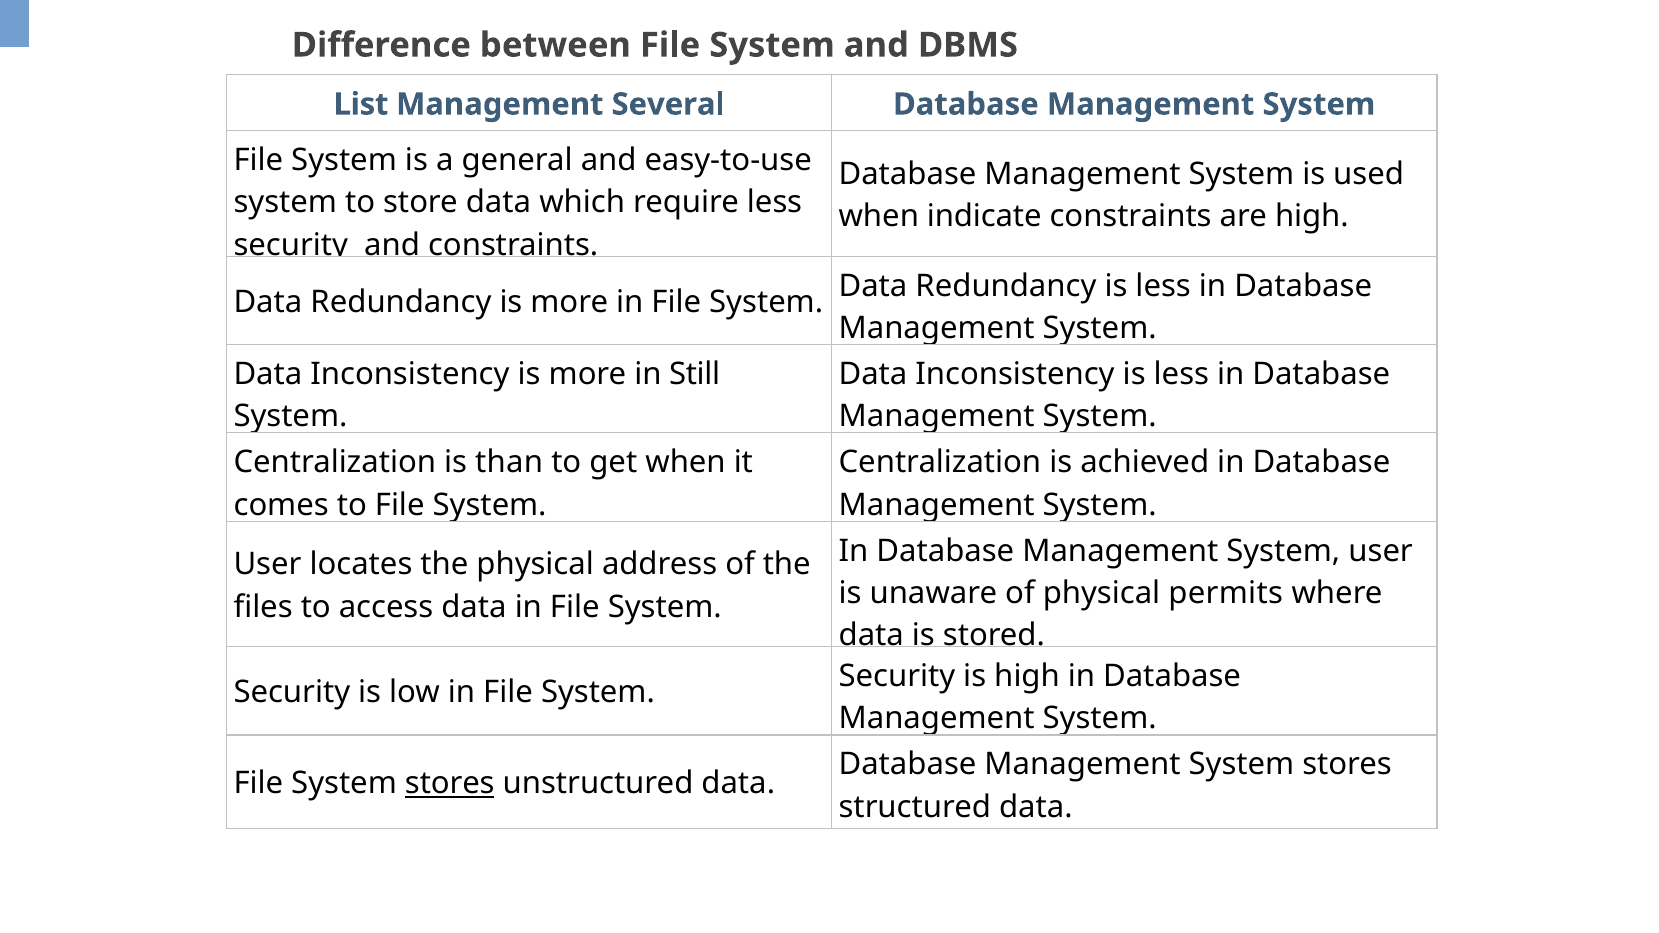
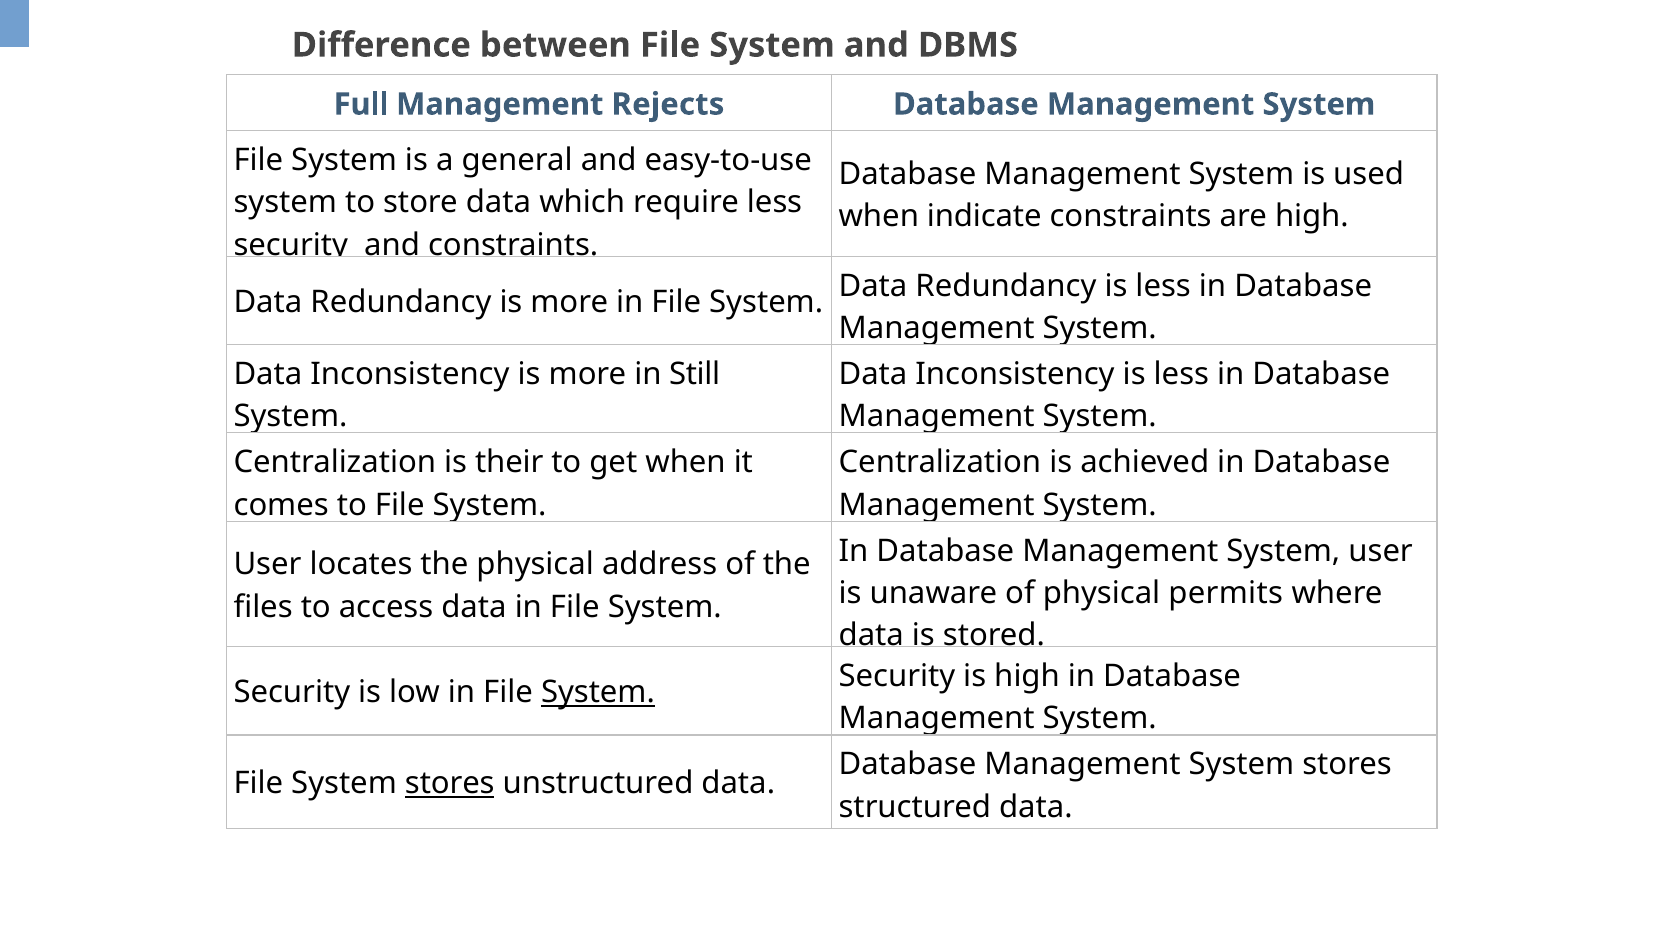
List: List -> Full (361, 104)
Several: Several -> Rejects (668, 104)
than: than -> their (509, 463)
System underline: none -> present (598, 693)
